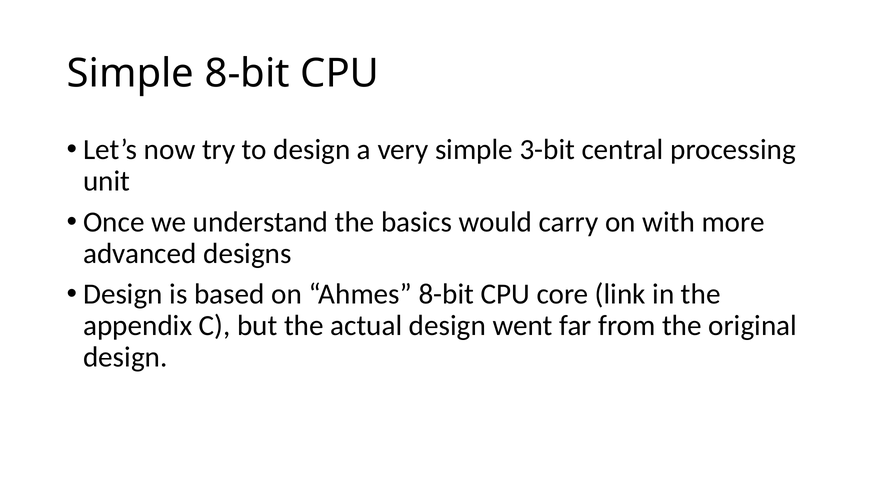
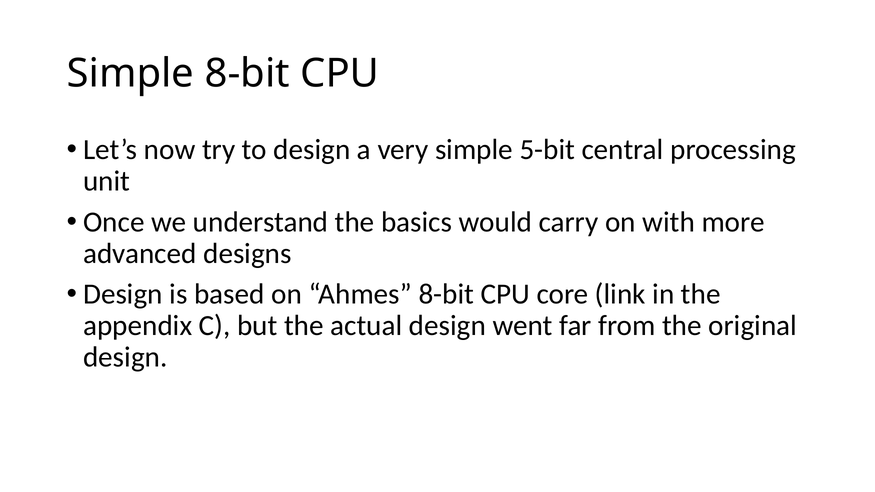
3-bit: 3-bit -> 5-bit (547, 150)
